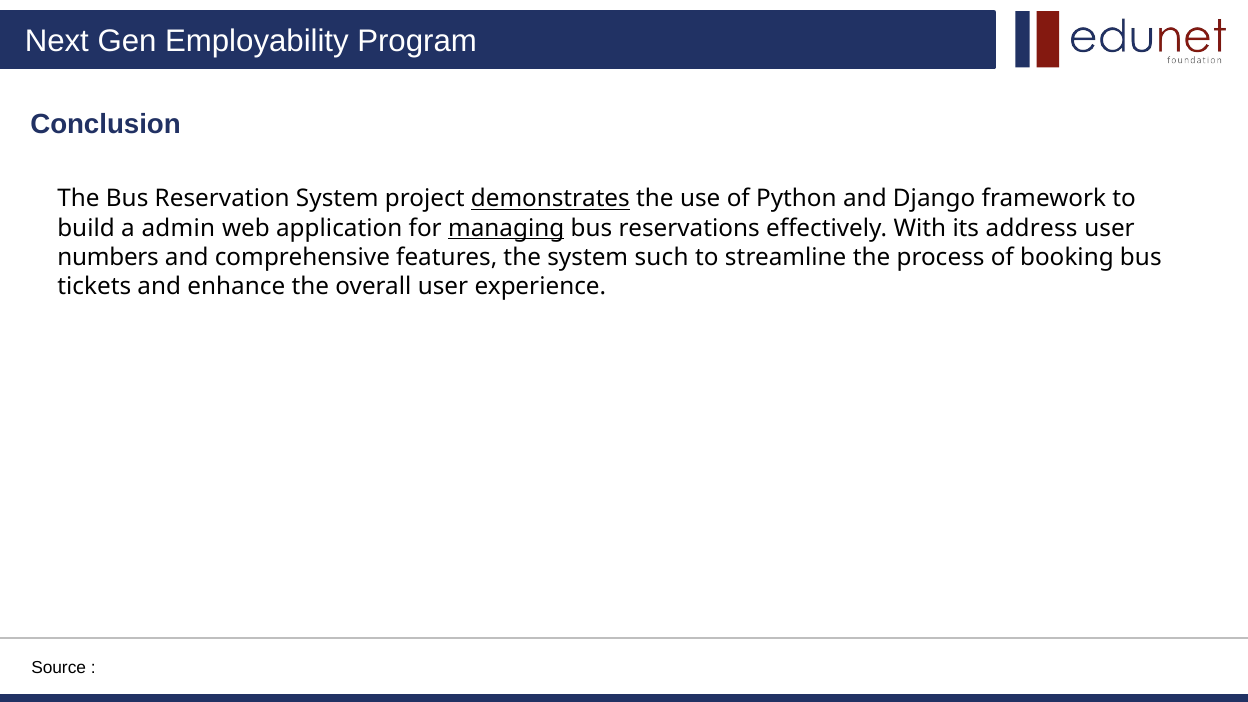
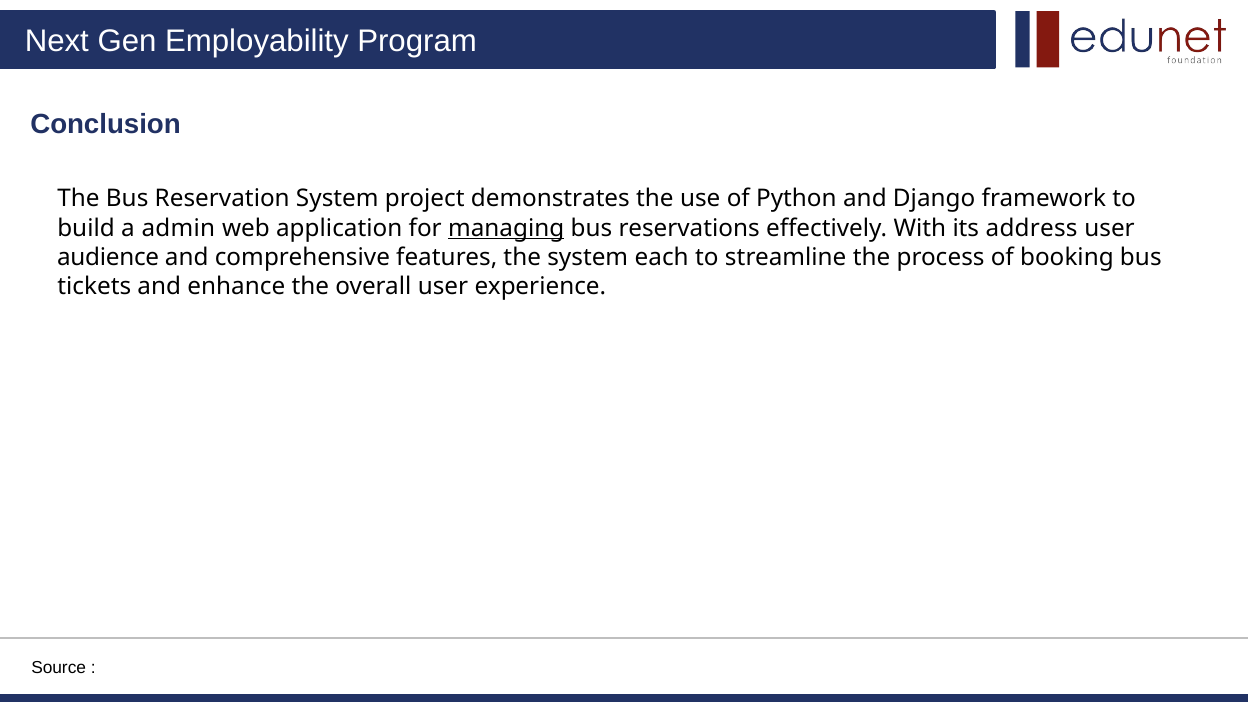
demonstrates underline: present -> none (550, 199)
numbers: numbers -> audience (108, 257)
such: such -> each (662, 257)
